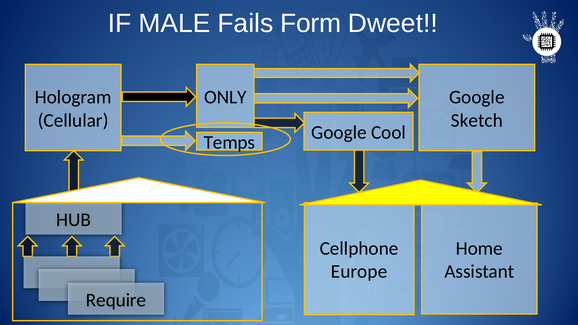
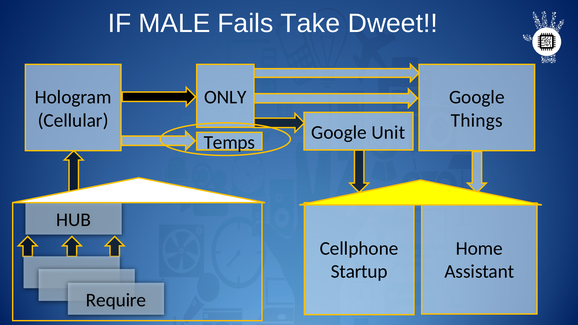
Form: Form -> Take (310, 23)
Sketch: Sketch -> Things (477, 120)
Cool: Cool -> Unit (388, 133)
Europe: Europe -> Startup (359, 272)
